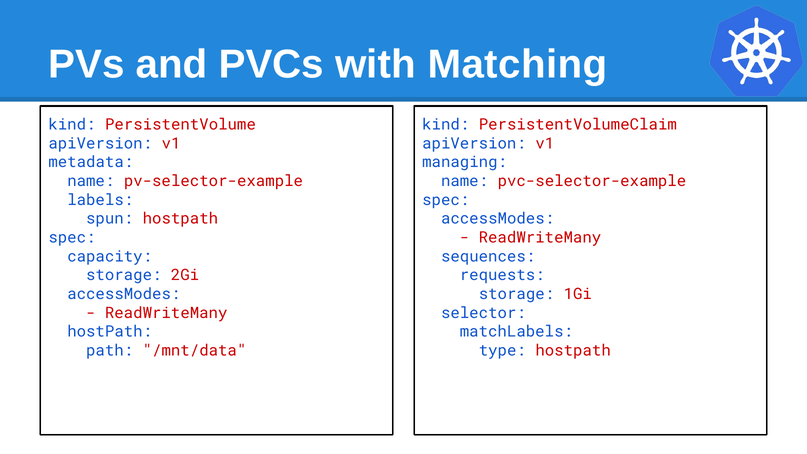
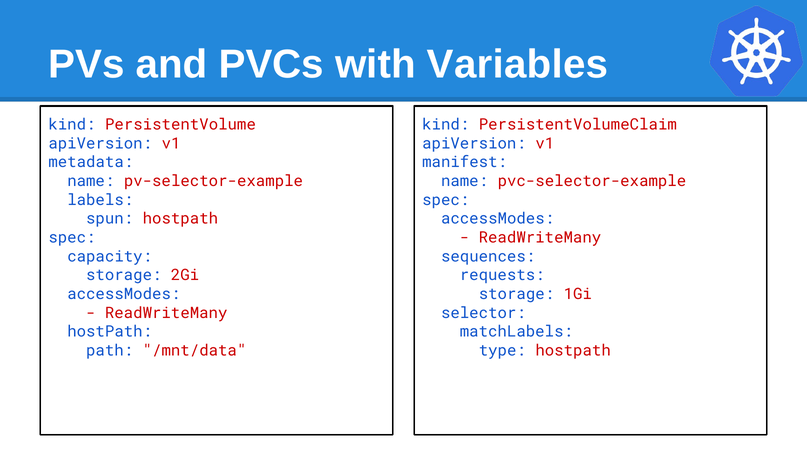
Matching: Matching -> Variables (518, 64)
managing: managing -> manifest (465, 162)
